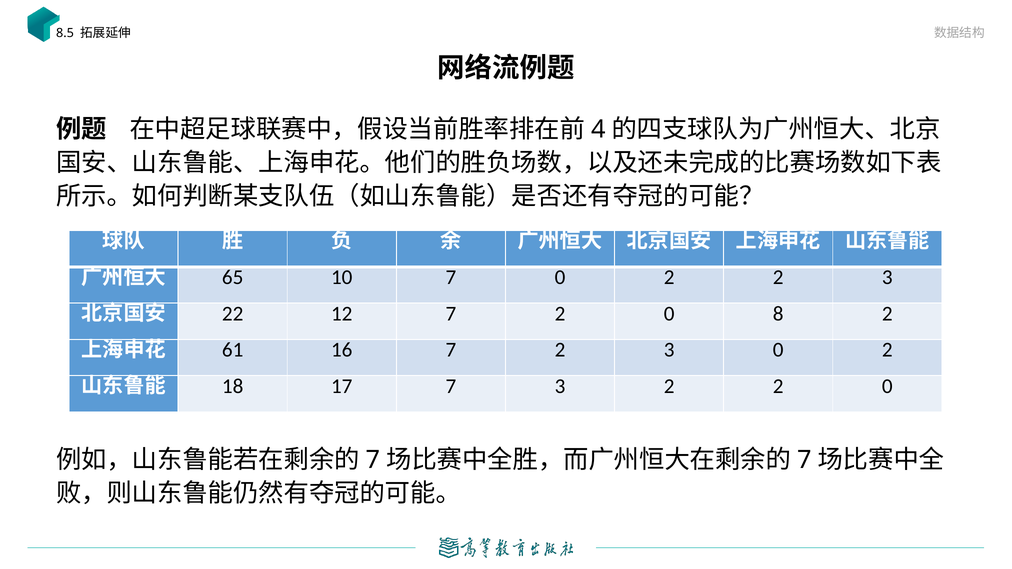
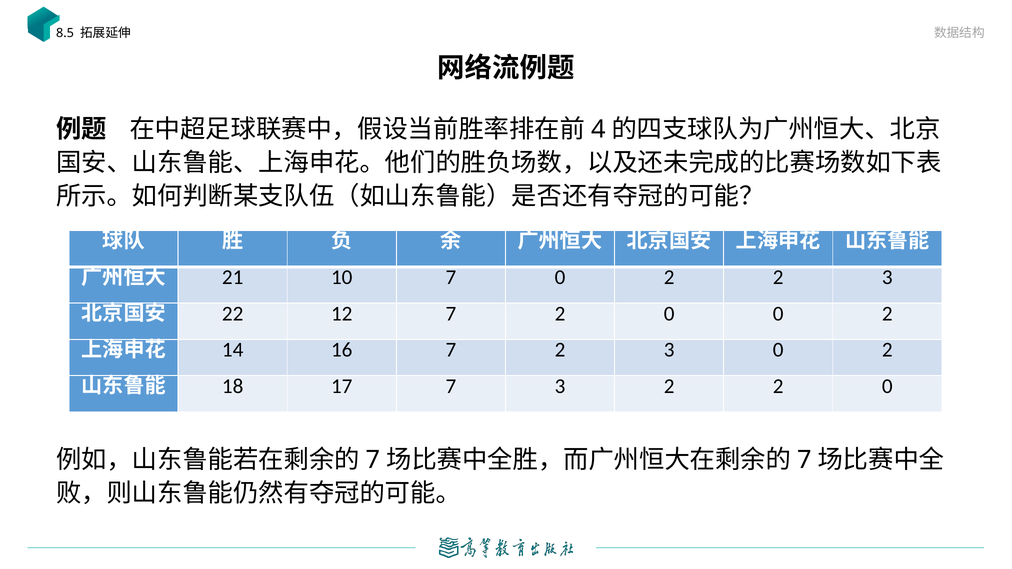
65: 65 -> 21 (233, 278)
0 8: 8 -> 0 (778, 314)
61: 61 -> 14 (233, 350)
